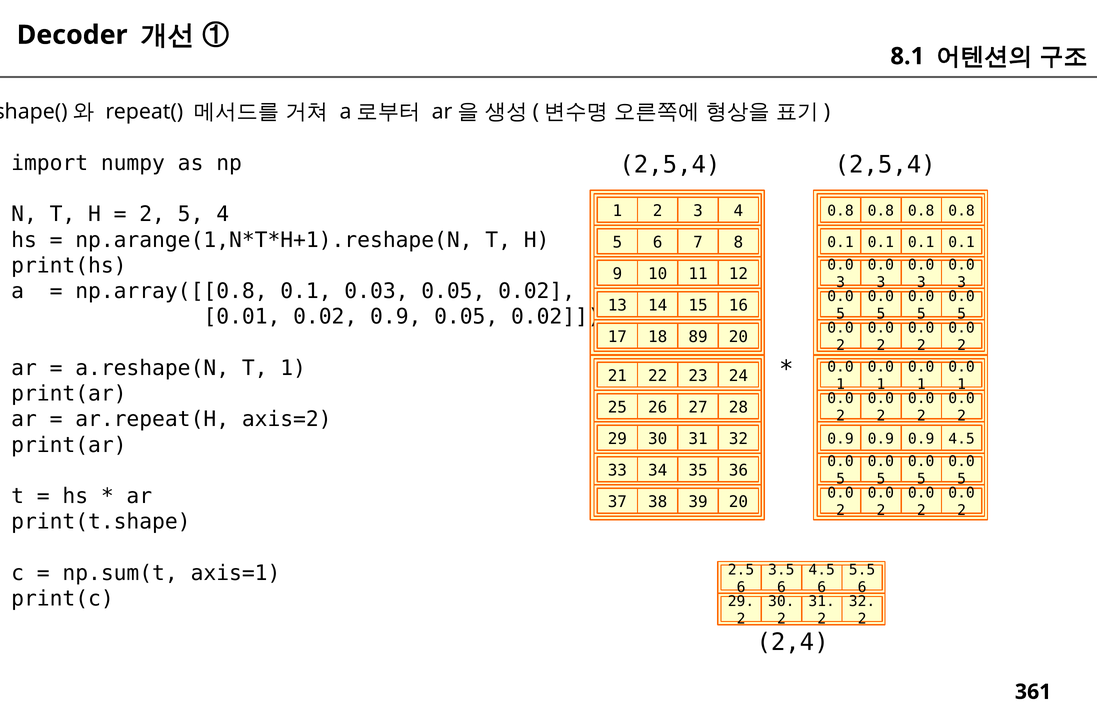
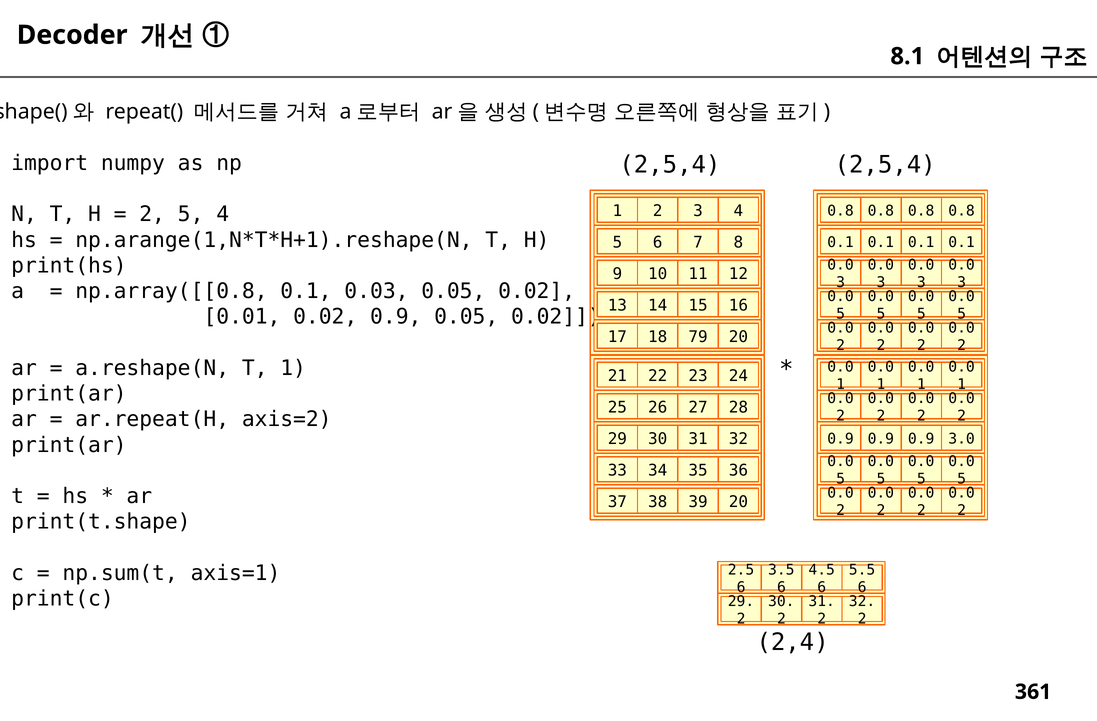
89: 89 -> 79 (698, 337)
0.9 4.5: 4.5 -> 3.0 (962, 438)
